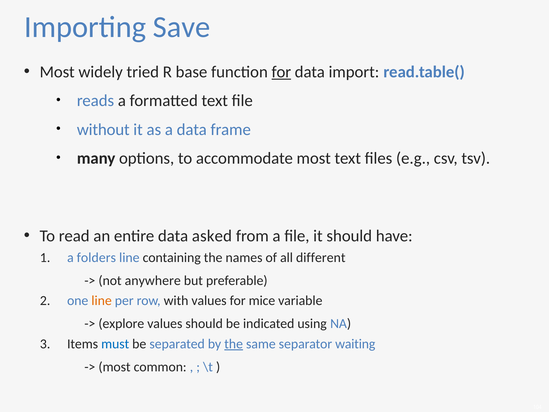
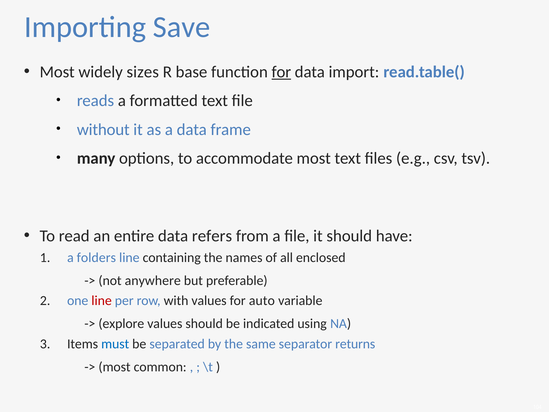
tried: tried -> sizes (143, 72)
asked: asked -> refers (212, 236)
different: different -> enclosed (321, 258)
line colour: orange -> red (102, 301)
mice: mice -> auto (262, 301)
the underline: present -> none (234, 344)
waiting: waiting -> returns (355, 344)
